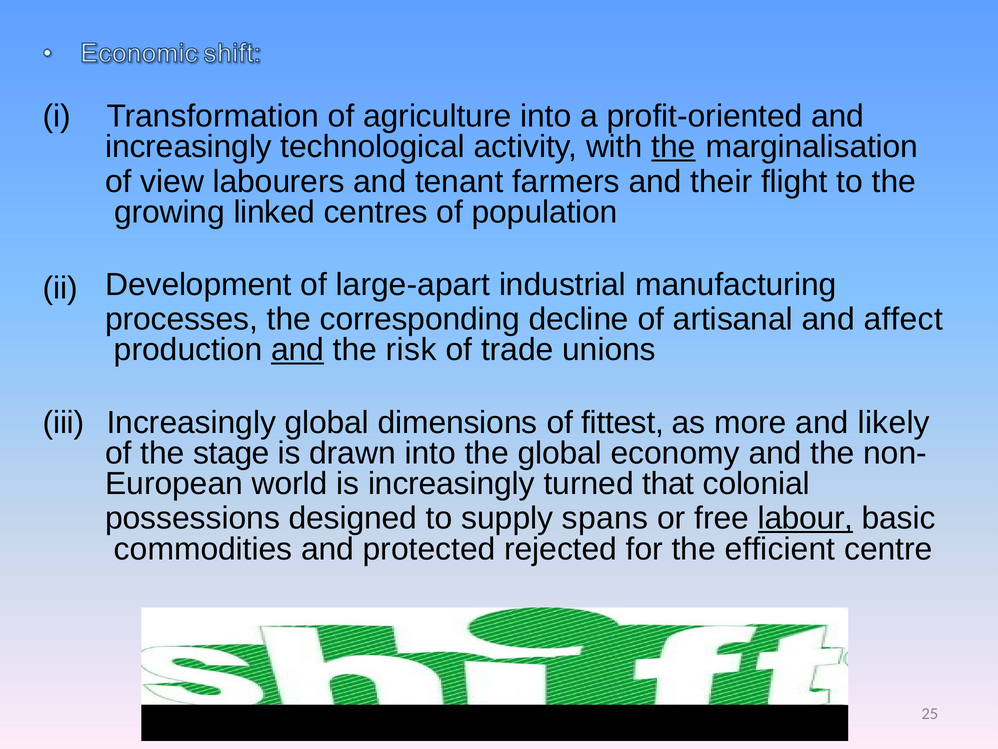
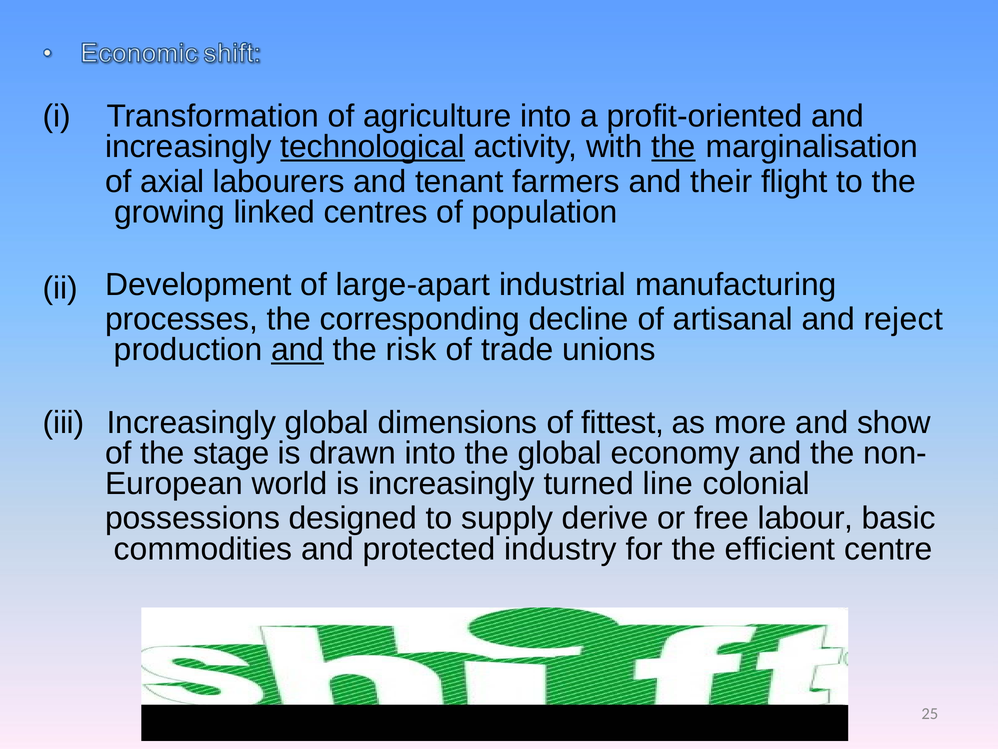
technological underline: none -> present (373, 147)
view: view -> axial (172, 182)
affect: affect -> reject (903, 319)
likely: likely -> show (894, 422)
that: that -> line (668, 483)
spans: spans -> derive (605, 518)
labour underline: present -> none (806, 518)
rejected: rejected -> industry (560, 549)
